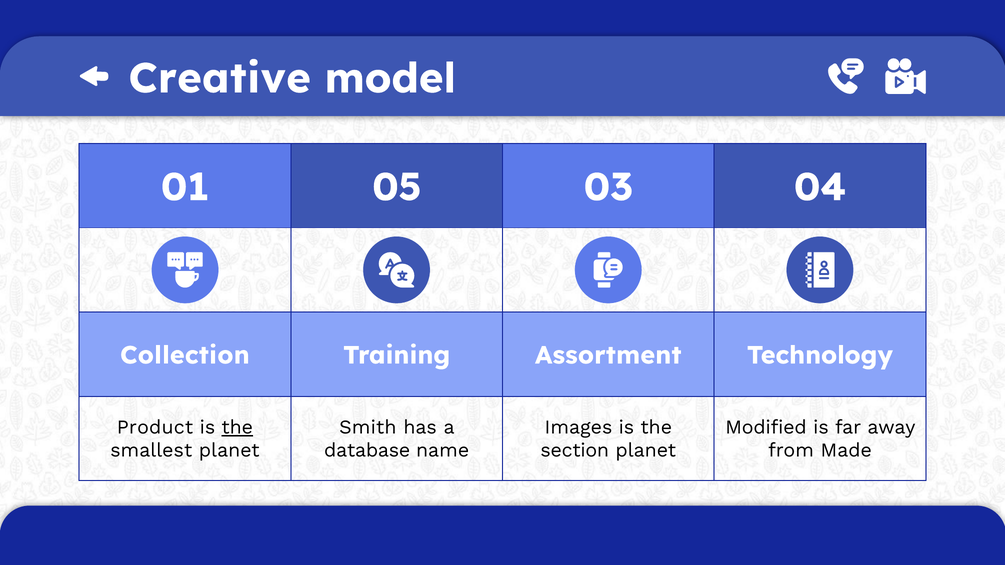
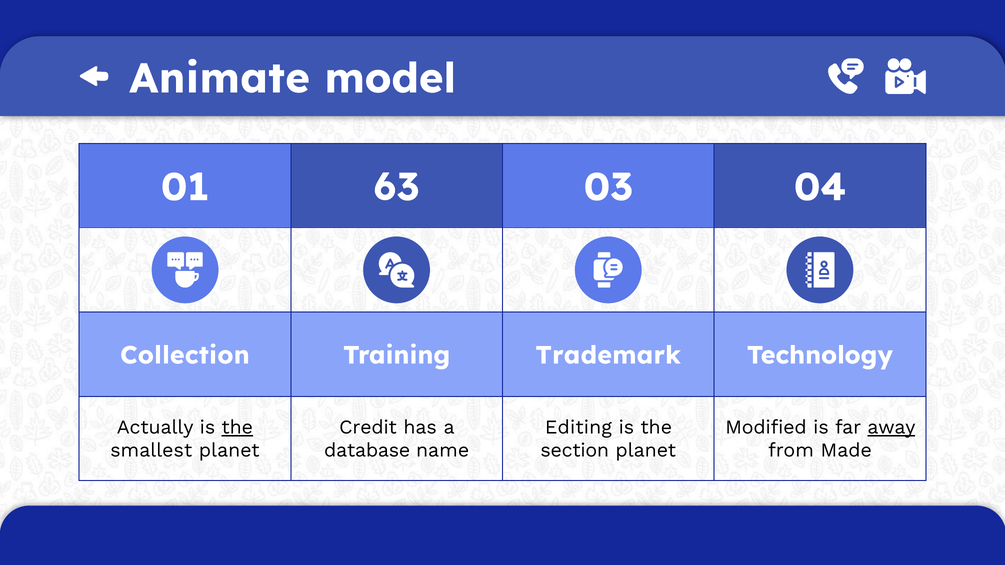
Creative: Creative -> Animate (220, 79)
05: 05 -> 63 (397, 187)
Assortment: Assortment -> Trademark (608, 356)
Product: Product -> Actually (155, 428)
Smith: Smith -> Credit (368, 428)
Images: Images -> Editing (578, 428)
away underline: none -> present (891, 428)
